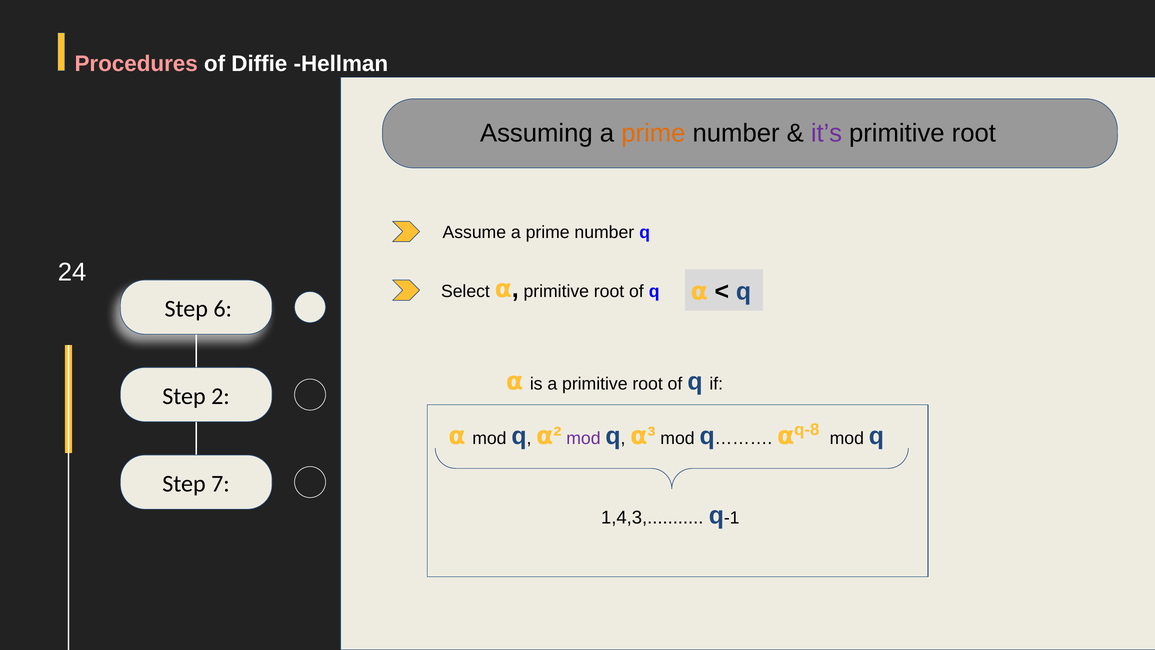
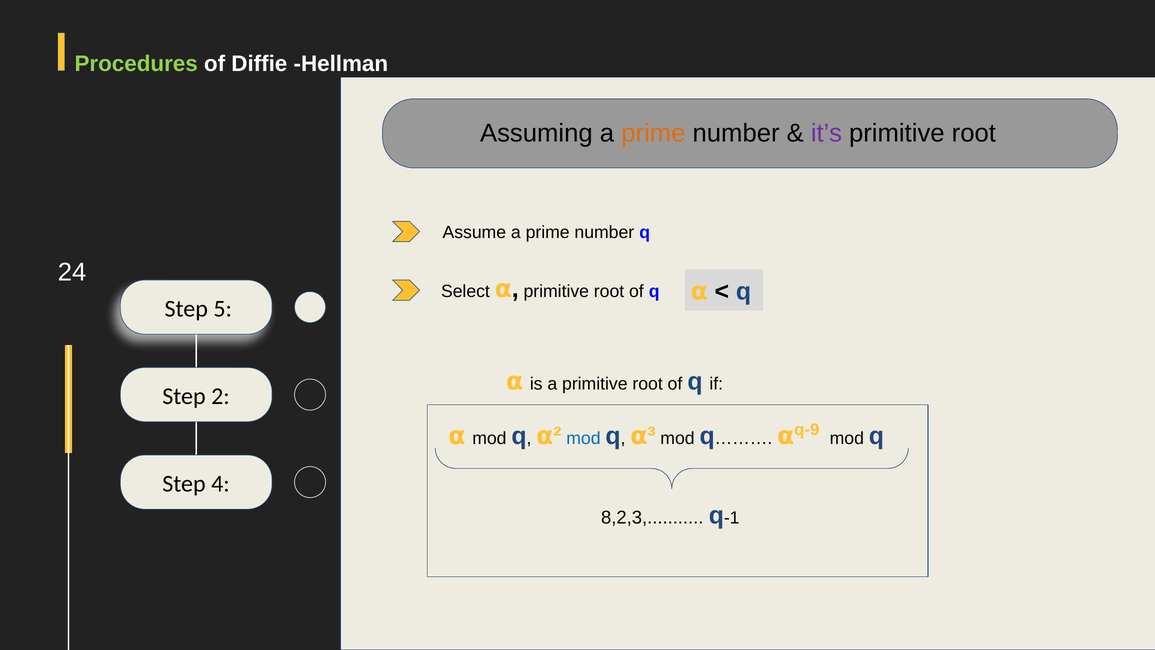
Procedures colour: pink -> light green (136, 64)
6: 6 -> 5 (223, 308)
mod colour: purple -> blue (583, 438)
q-8: q-8 -> q-9 (807, 430)
7: 7 -> 4 (220, 483)
1,4,3: 1,4,3 -> 8,2,3 (652, 518)
